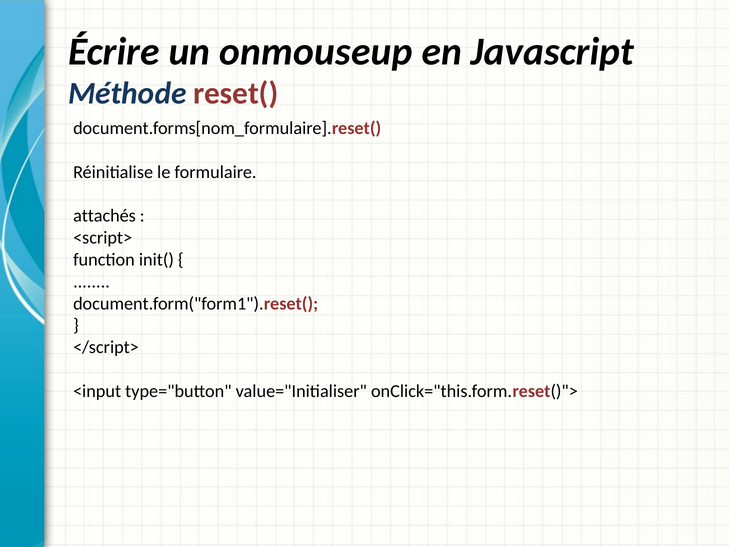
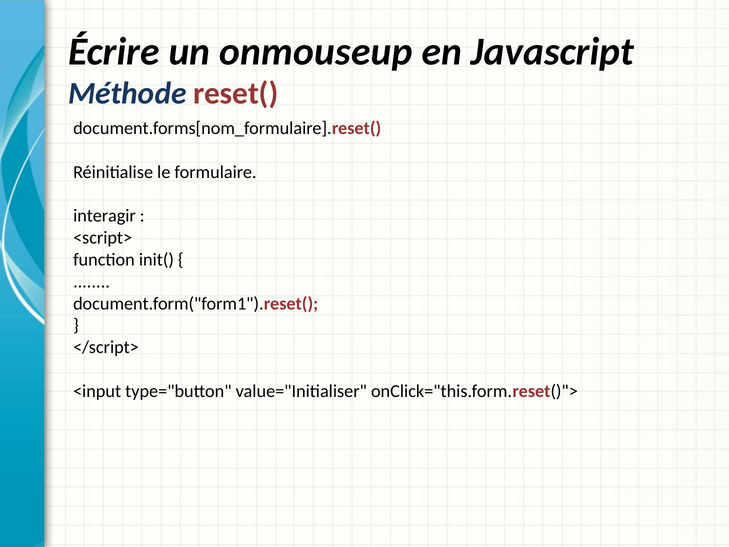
attachés: attachés -> interagir (104, 216)
